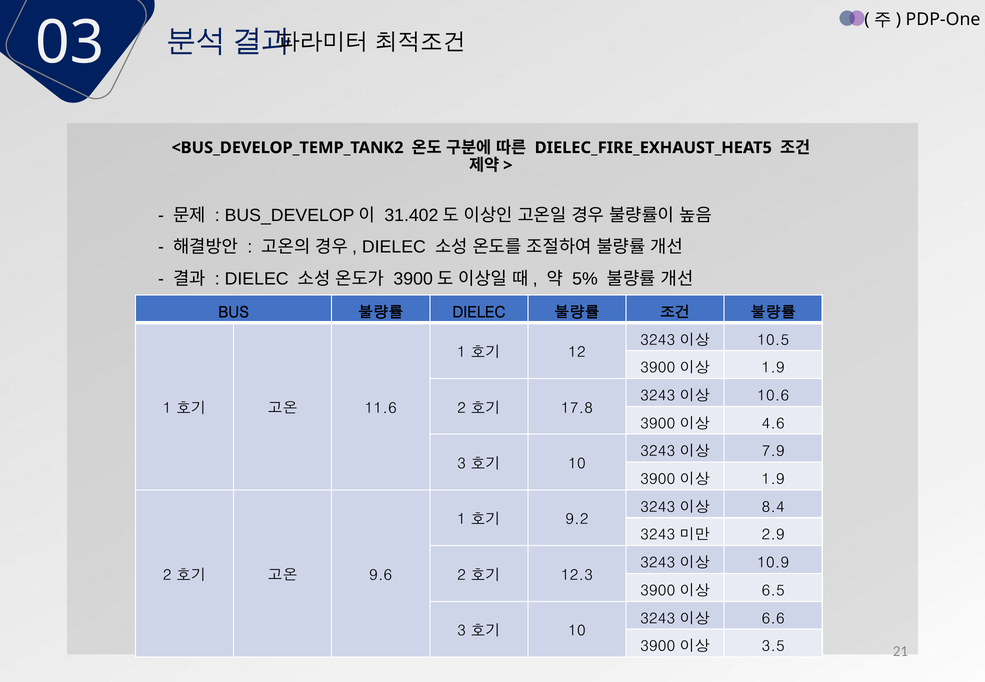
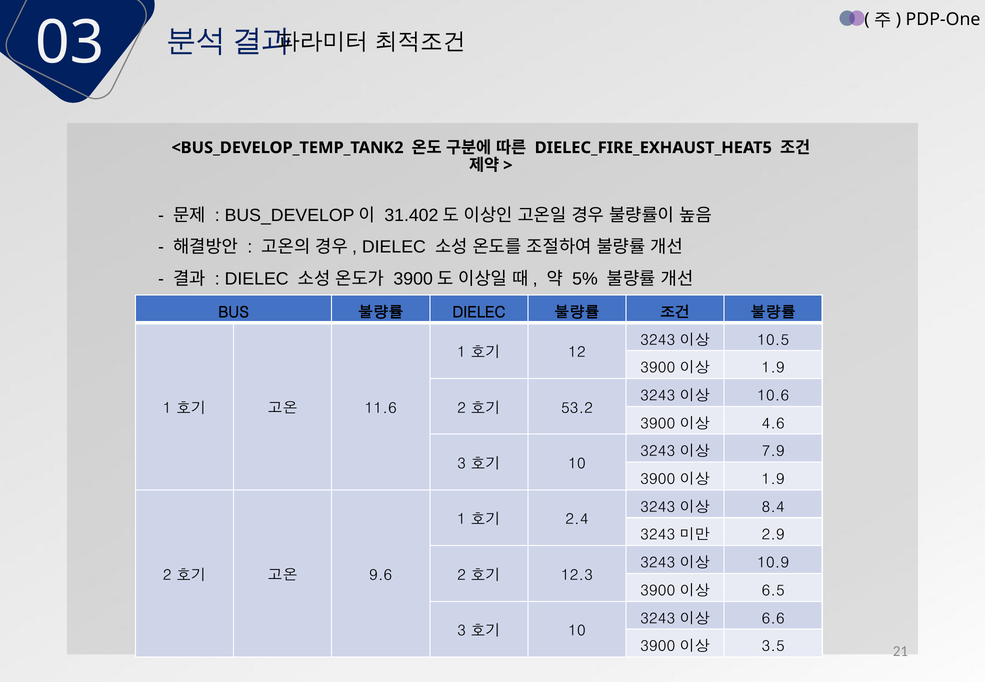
17.8: 17.8 -> 53.2 (577, 408)
9.2: 9.2 -> 2.4 (577, 519)
